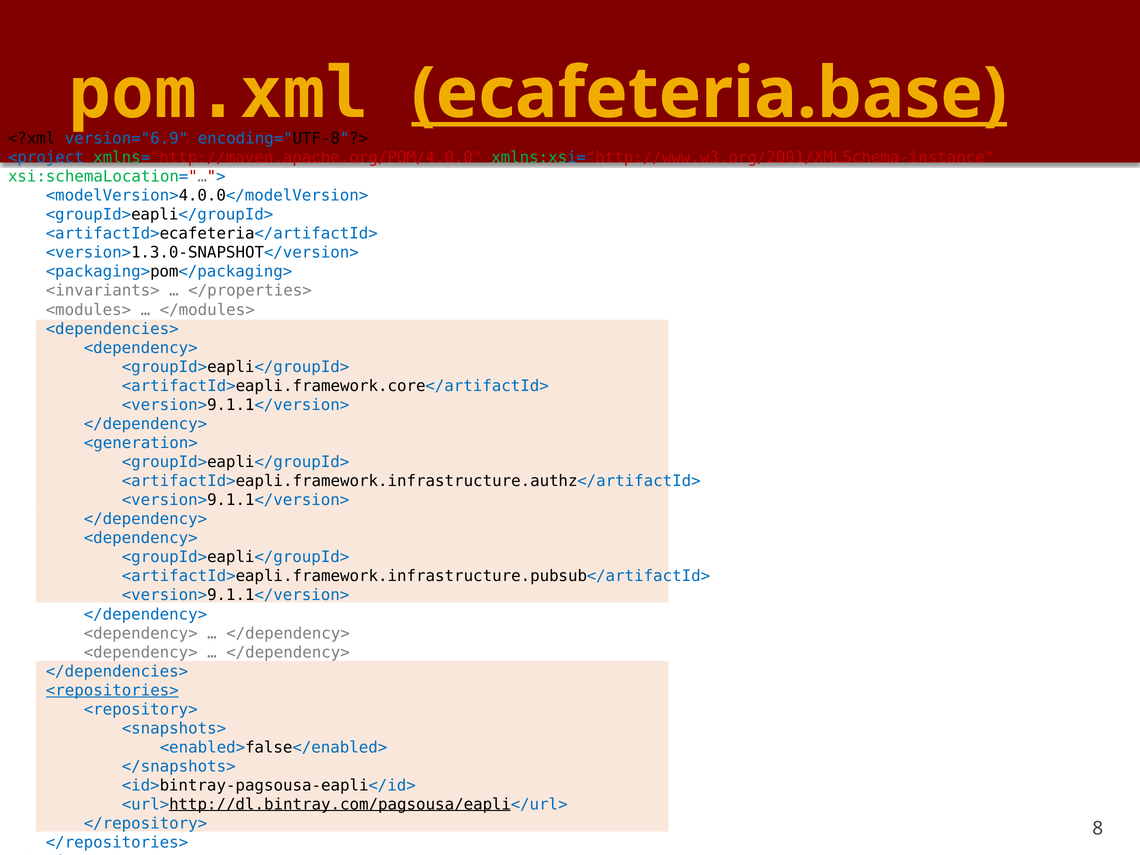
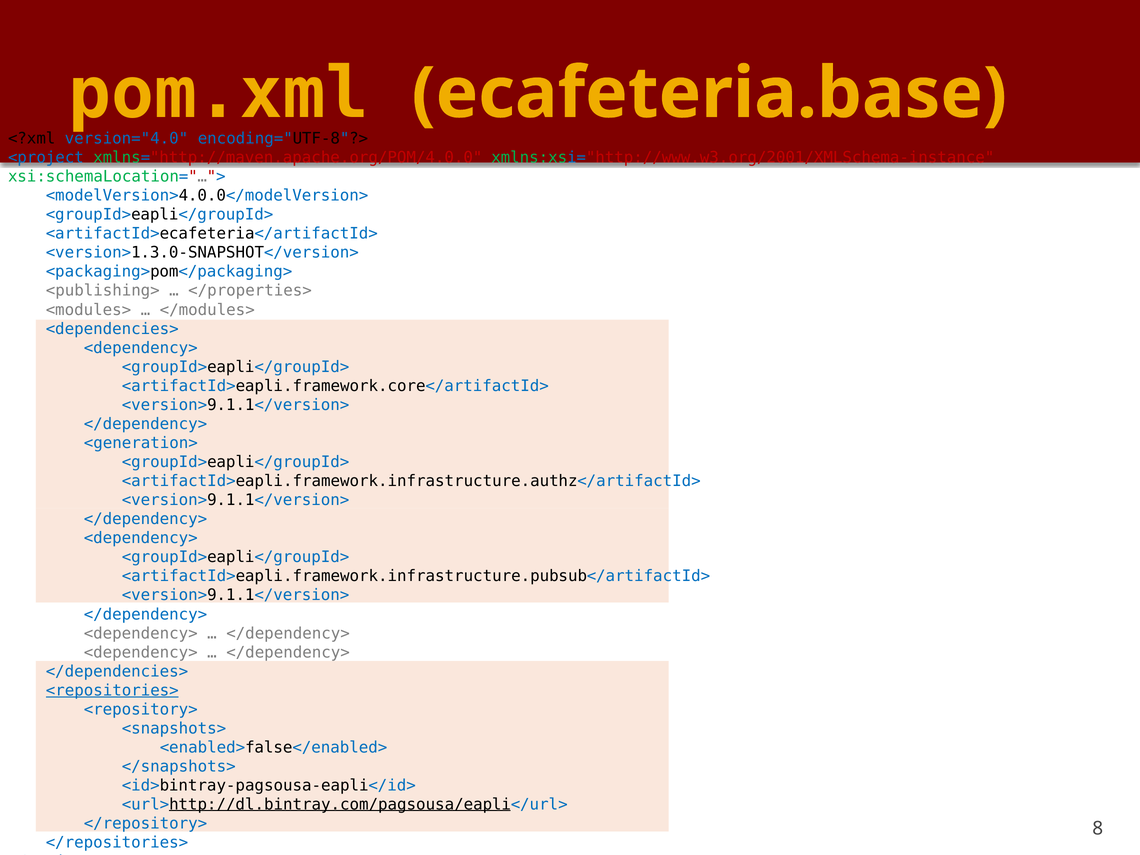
ecafeteria.base underline: present -> none (709, 94)
version="6.9: version="6.9 -> version="4.0 (126, 139)
<invariants>: <invariants> -> <publishing> (103, 291)
